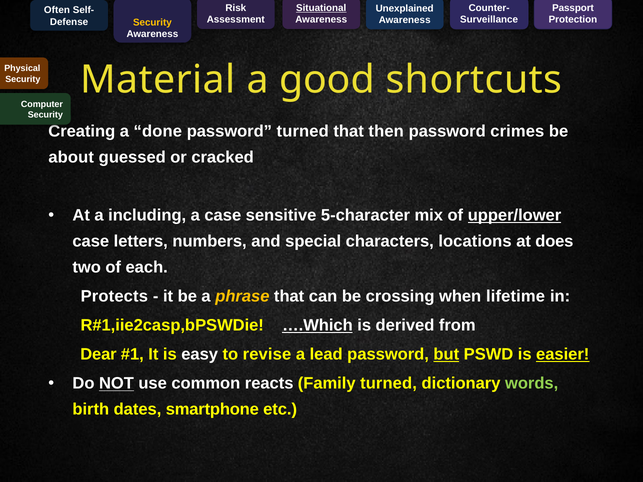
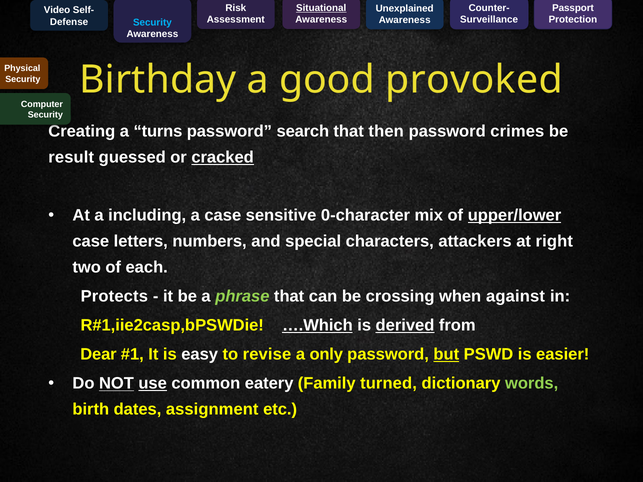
Often: Often -> Video (57, 10)
Security colour: yellow -> light blue (152, 22)
Material: Material -> Birthday (158, 80)
shortcuts: shortcuts -> provoked (474, 80)
done: done -> turns (158, 132)
password turned: turned -> search (303, 132)
about: about -> result (71, 157)
cracked underline: none -> present (223, 157)
5-character: 5-character -> 0-character (365, 216)
locations: locations -> attackers (475, 241)
does: does -> right (554, 241)
phrase colour: yellow -> light green (242, 296)
lifetime: lifetime -> against (516, 296)
derived underline: none -> present (405, 325)
lead: lead -> only (326, 355)
easier underline: present -> none (563, 355)
use underline: none -> present (153, 384)
reacts: reacts -> eatery (269, 384)
smartphone: smartphone -> assignment (212, 409)
